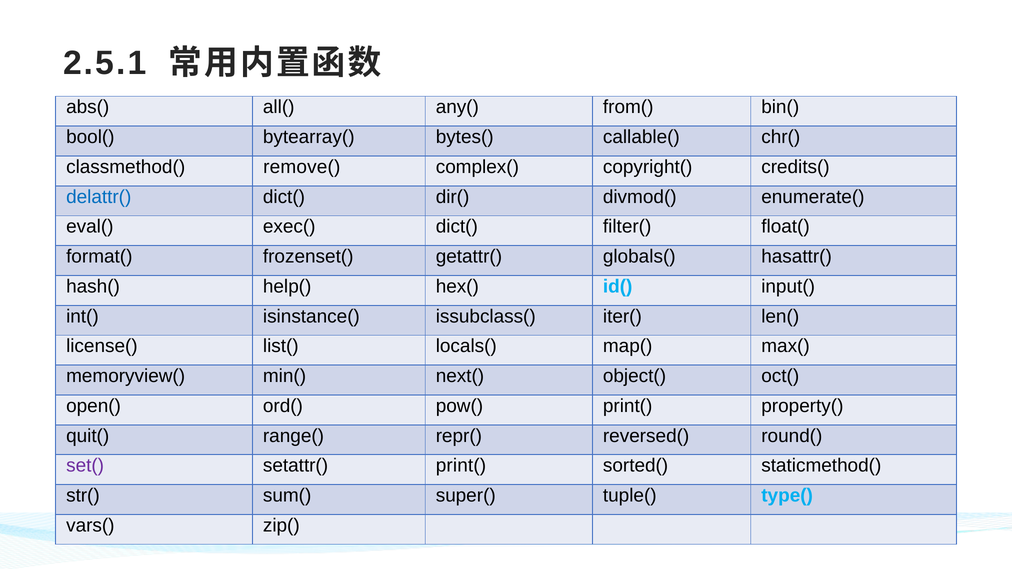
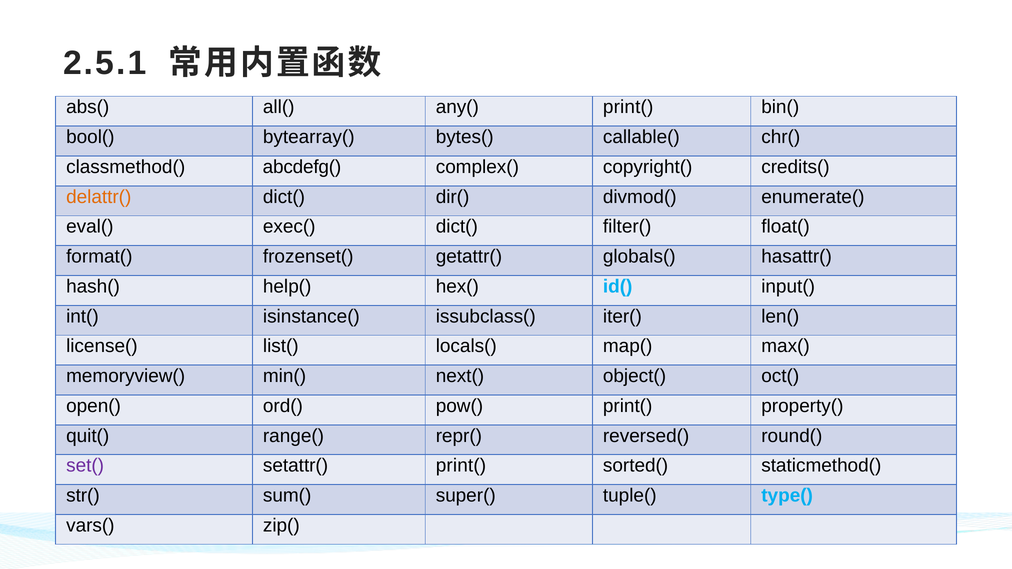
any( from(: from( -> print( (628, 107)
remove(: remove( -> abcdefg( (302, 167)
delattr( colour: blue -> orange (99, 197)
